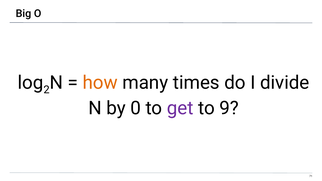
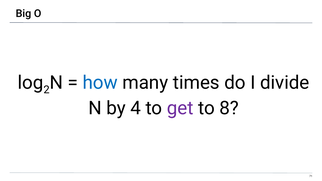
how colour: orange -> blue (100, 83)
0: 0 -> 4 (136, 108)
9: 9 -> 8 (229, 108)
